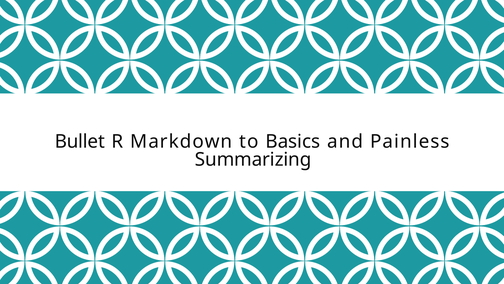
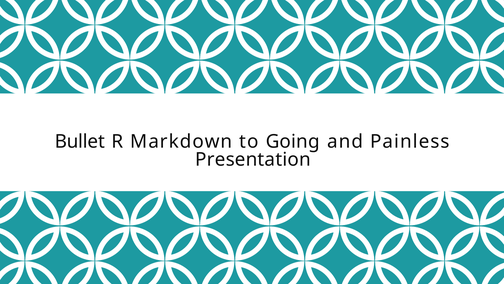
Basics: Basics -> Going (293, 141)
Summarizing: Summarizing -> Presentation (253, 159)
